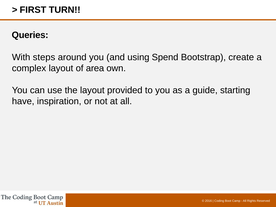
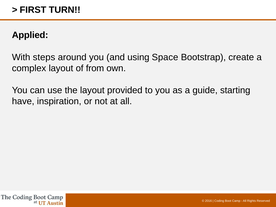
Queries: Queries -> Applied (30, 35)
Spend: Spend -> Space (165, 57)
area: area -> from (95, 68)
